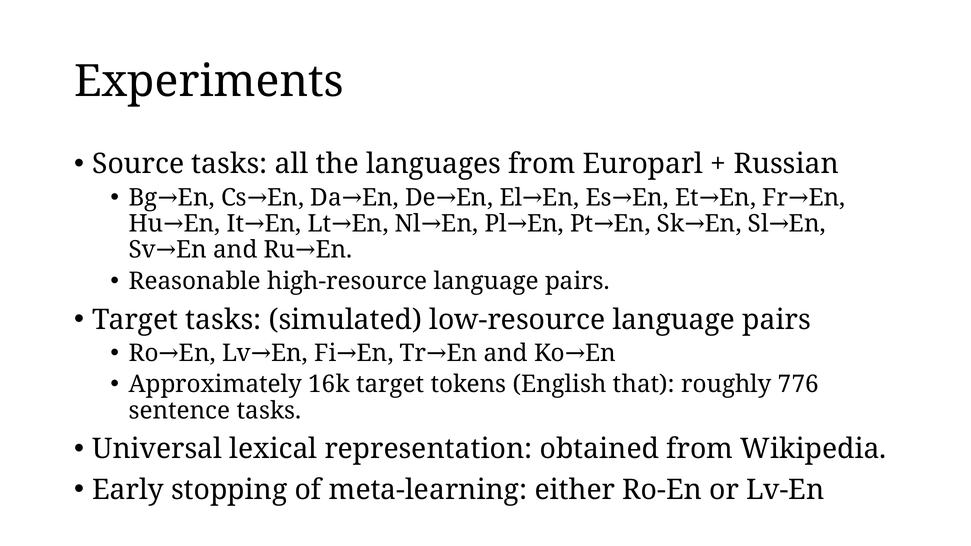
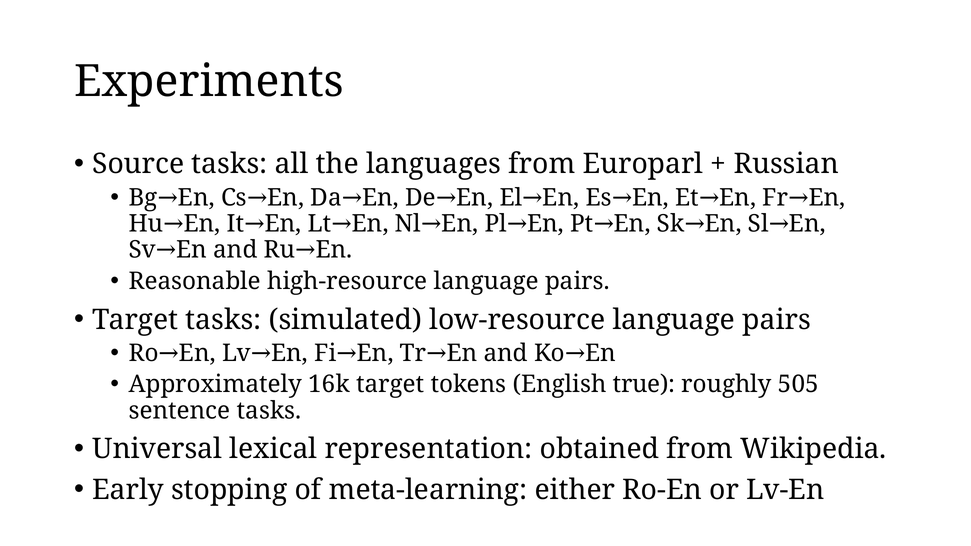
that: that -> true (644, 385)
776: 776 -> 505 (798, 385)
